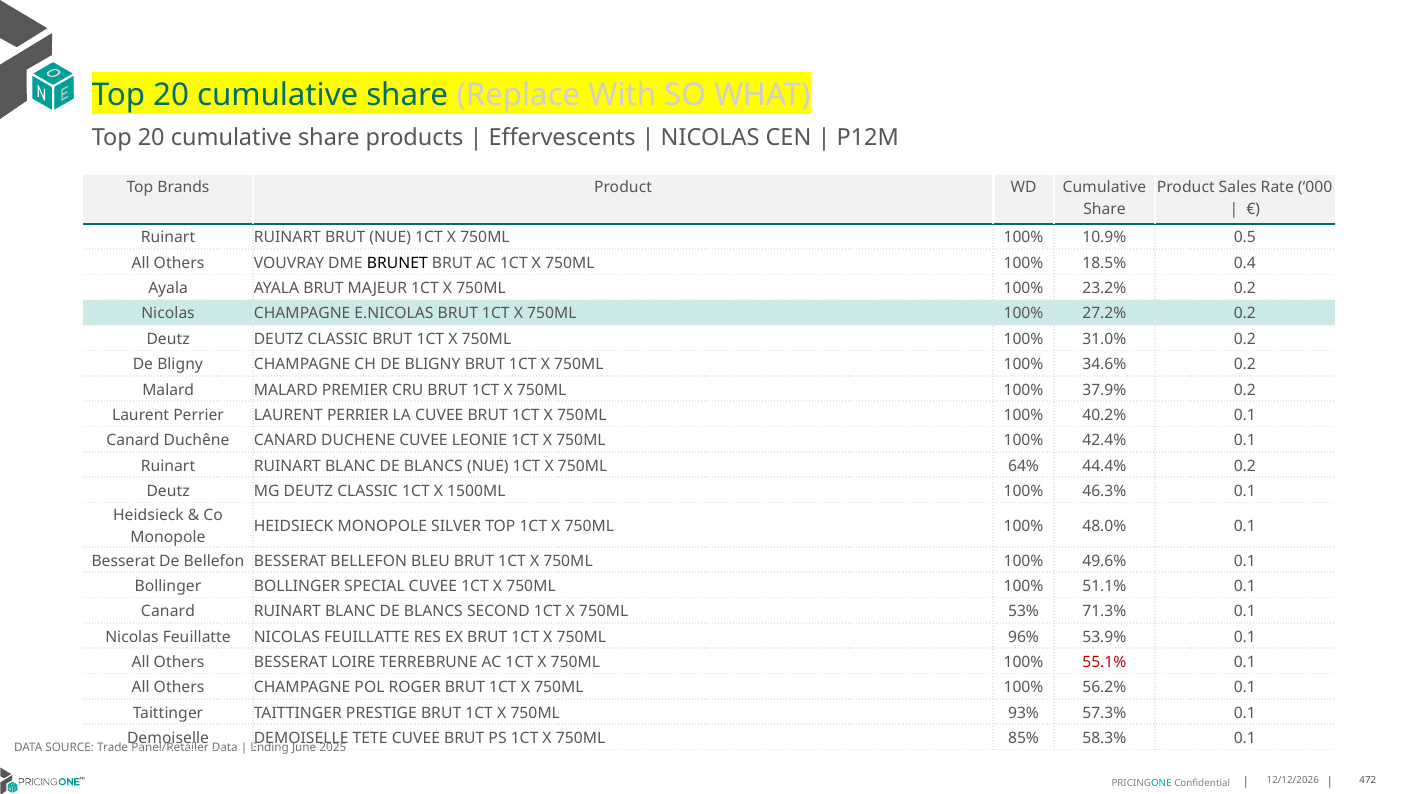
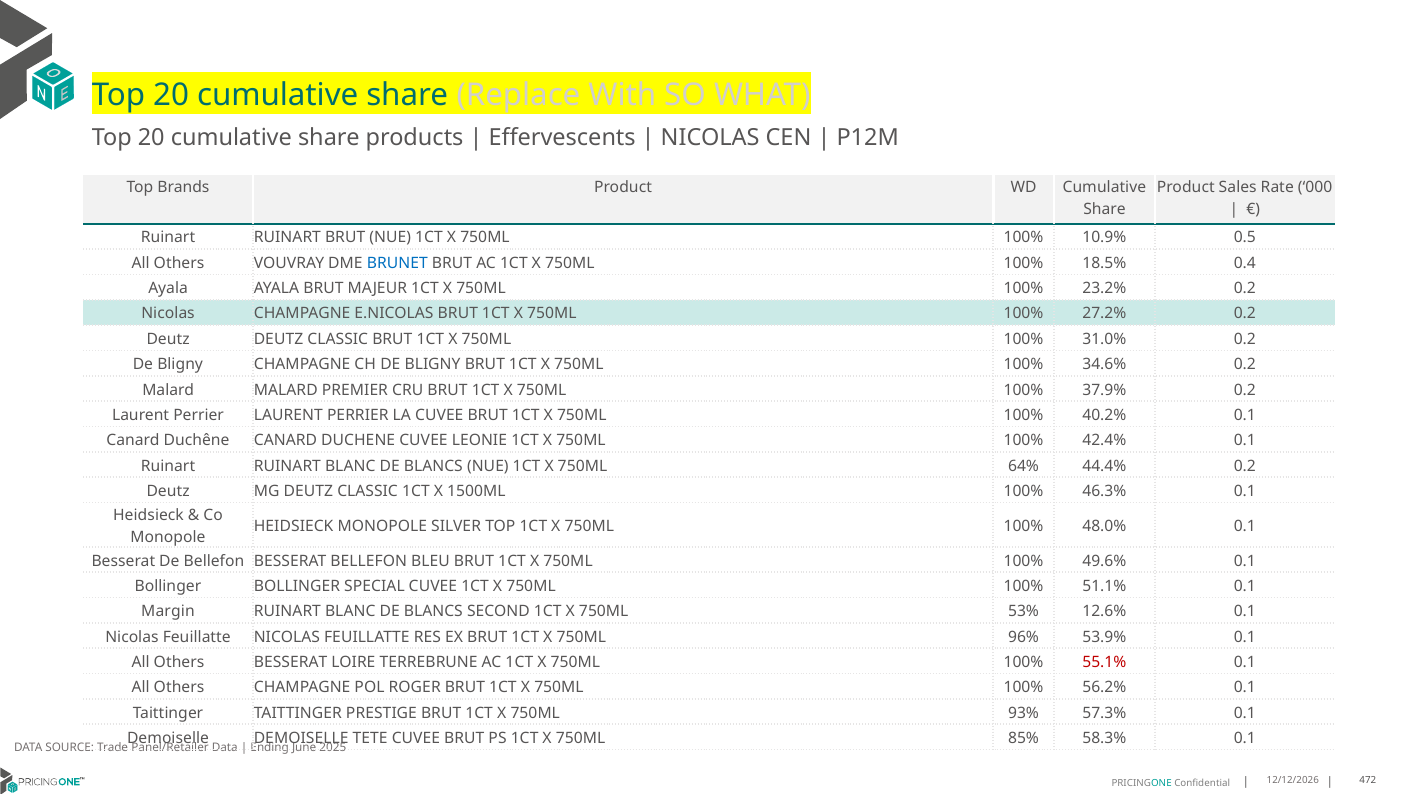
BRUNET colour: black -> blue (397, 263)
Canard: Canard -> Margin (168, 611)
71.3%: 71.3% -> 12.6% (1104, 611)
